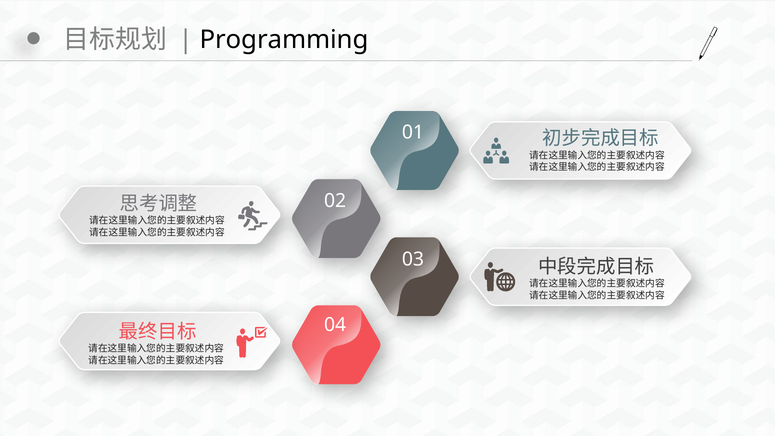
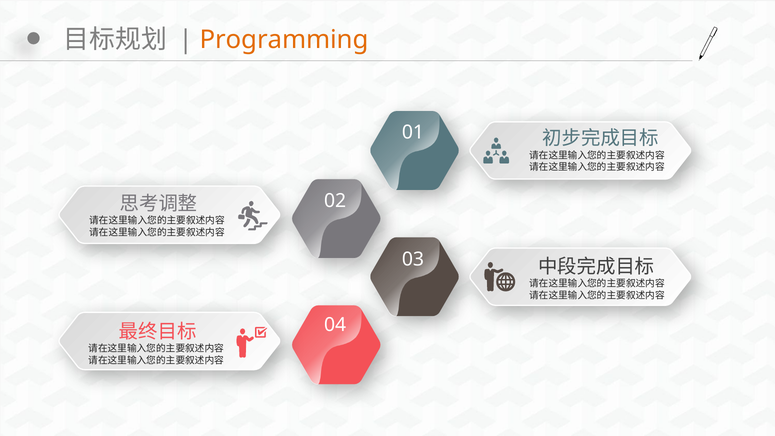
Programming colour: black -> orange (284, 40)
